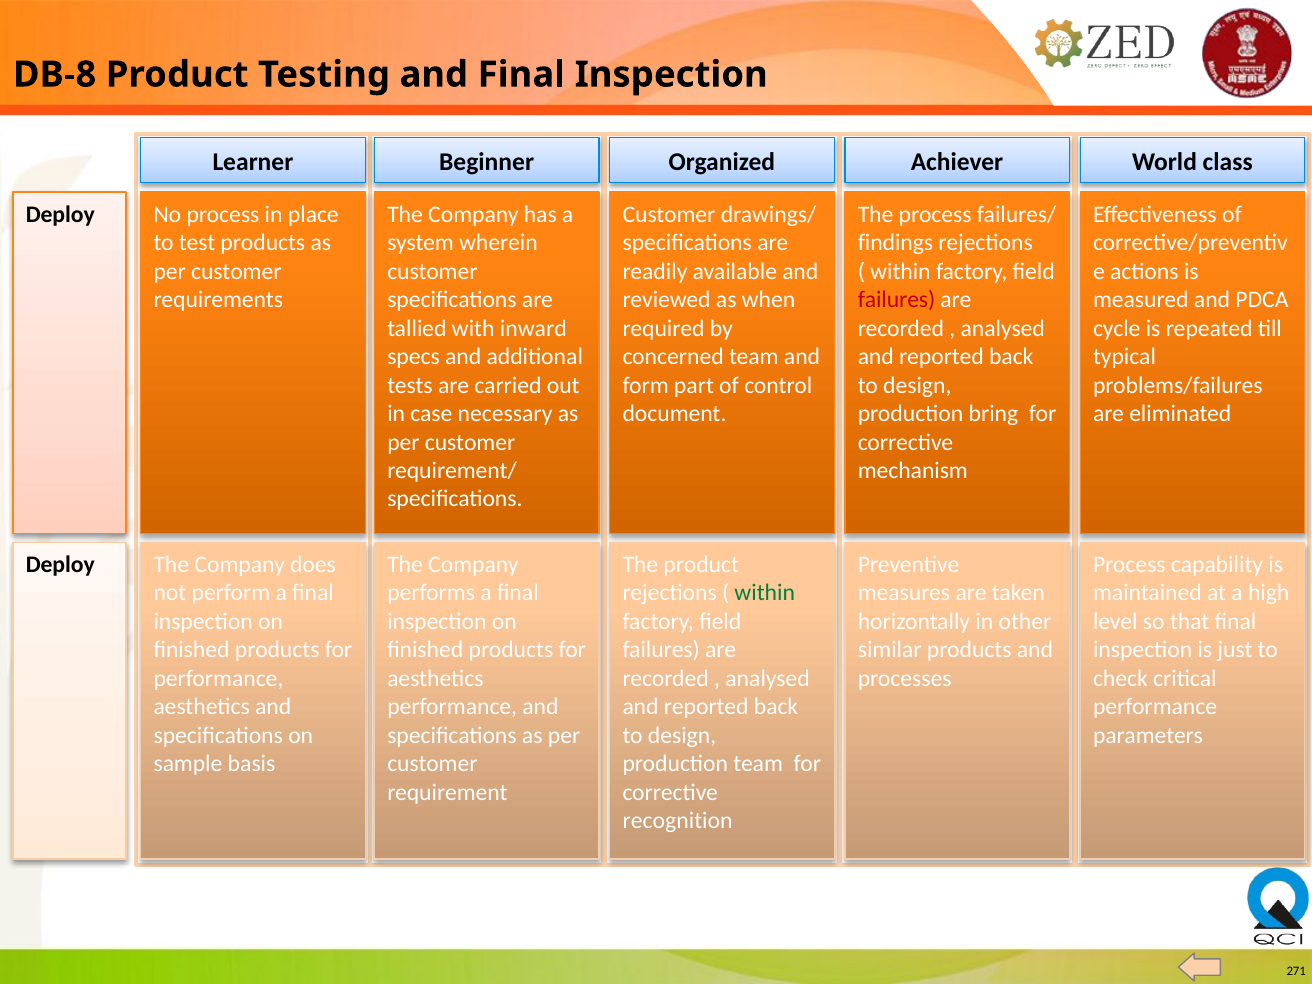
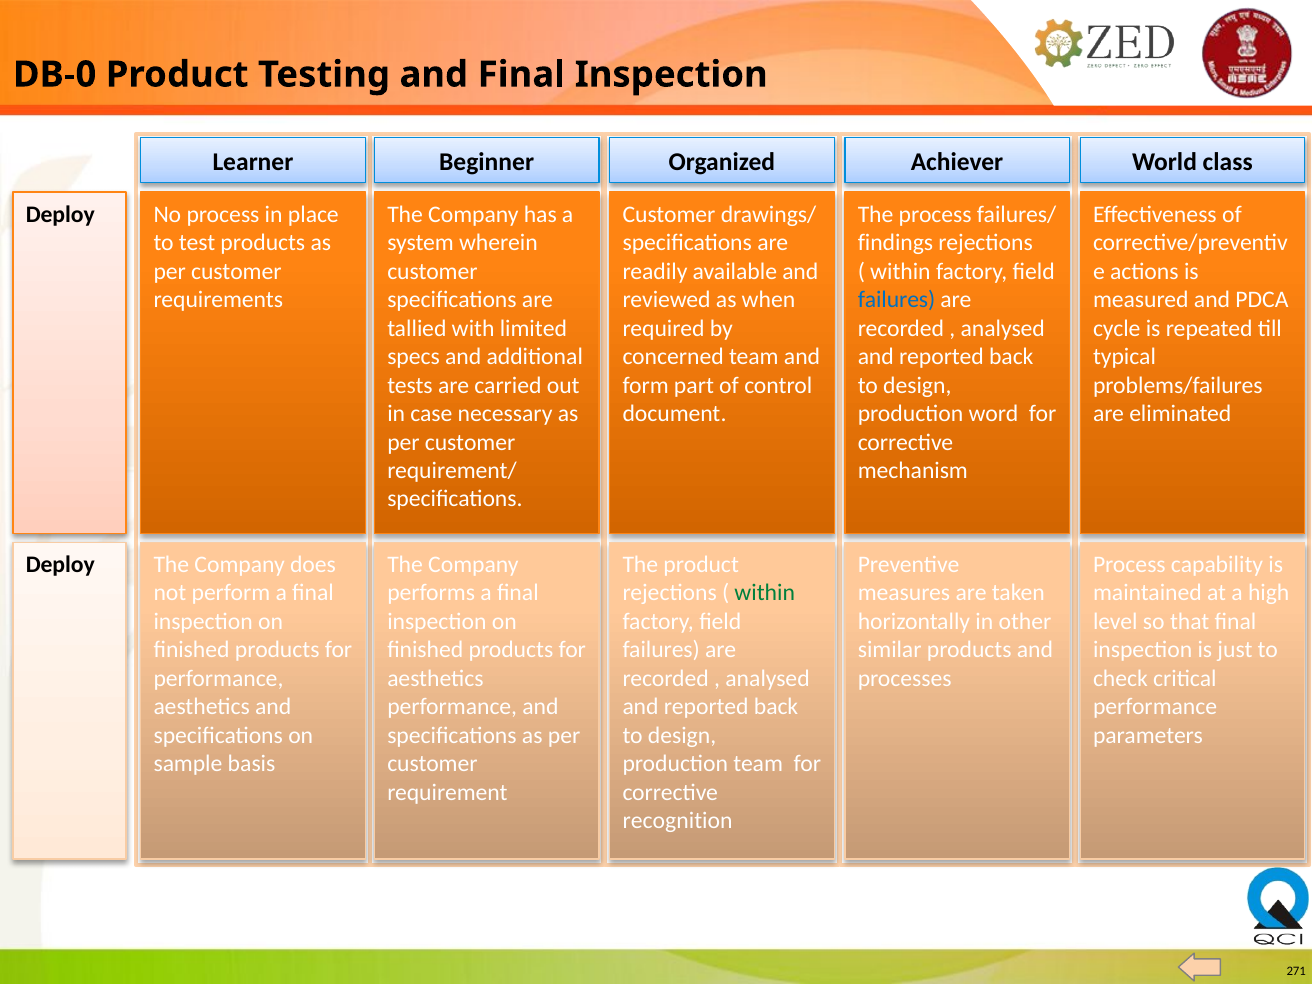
DB-8: DB-8 -> DB-0 (55, 75)
failures colour: red -> blue (897, 300)
inward: inward -> limited (533, 328)
bring: bring -> word (994, 414)
